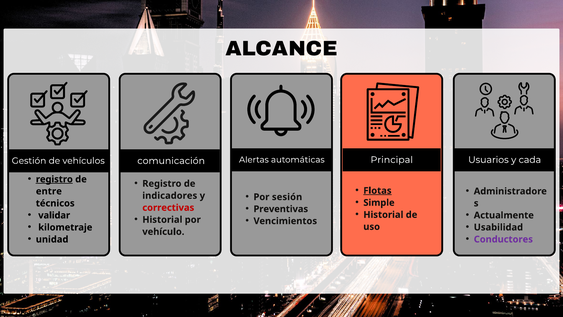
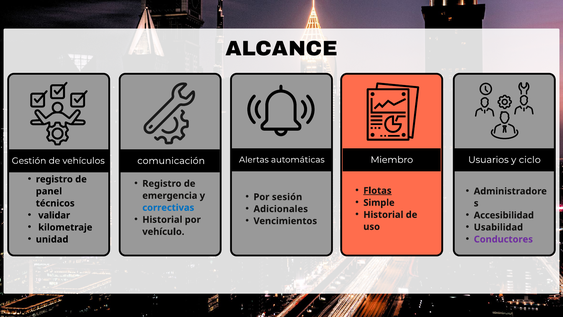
Principal: Principal -> Miembro (392, 160)
cada: cada -> ciclo (530, 160)
registro underline: present -> none (54, 179)
entre: entre -> panel (49, 191)
indicadores: indicadores -> emergencia (170, 195)
Preventivas: Preventivas -> Adicionales (281, 209)
correctivas colour: red -> blue (168, 207)
Actualmente: Actualmente -> Accesibilidad (504, 215)
